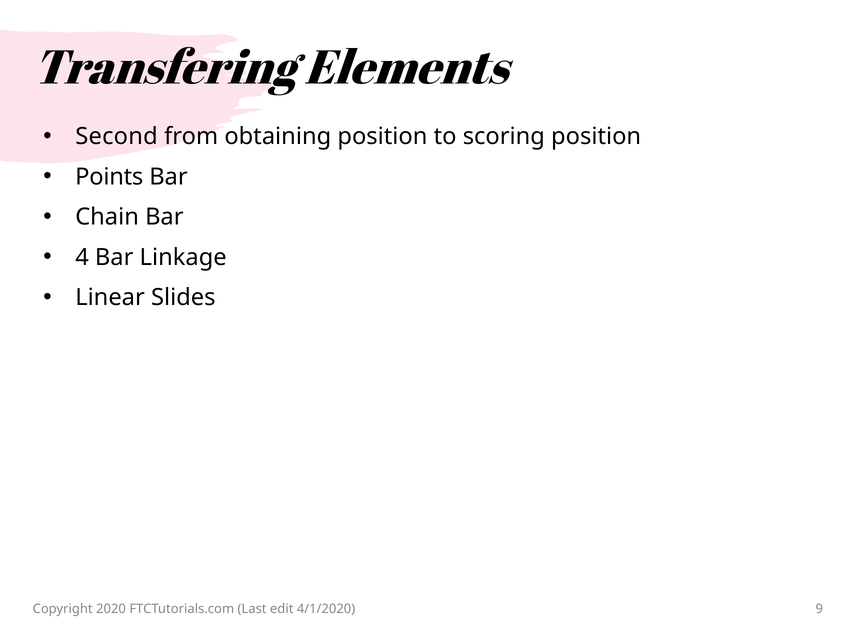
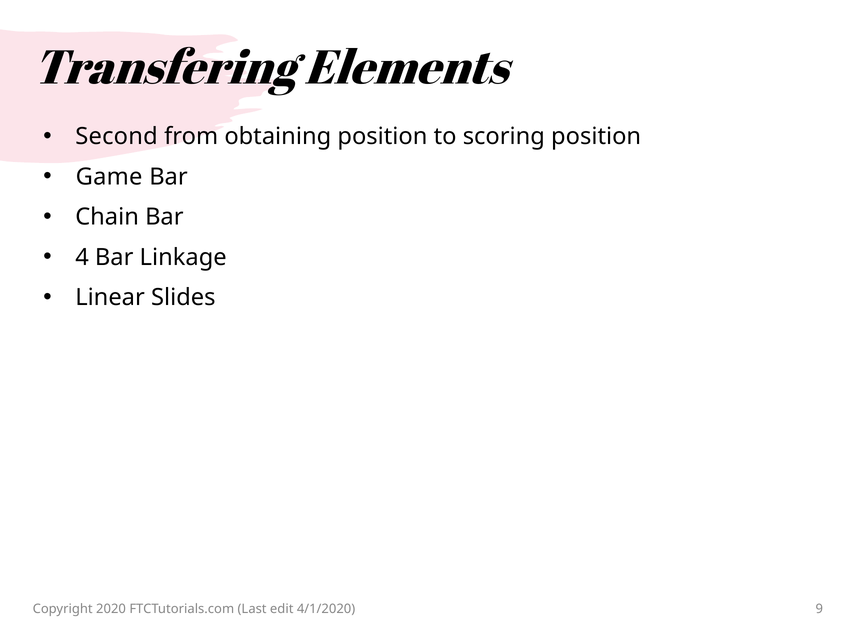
Points: Points -> Game (109, 177)
